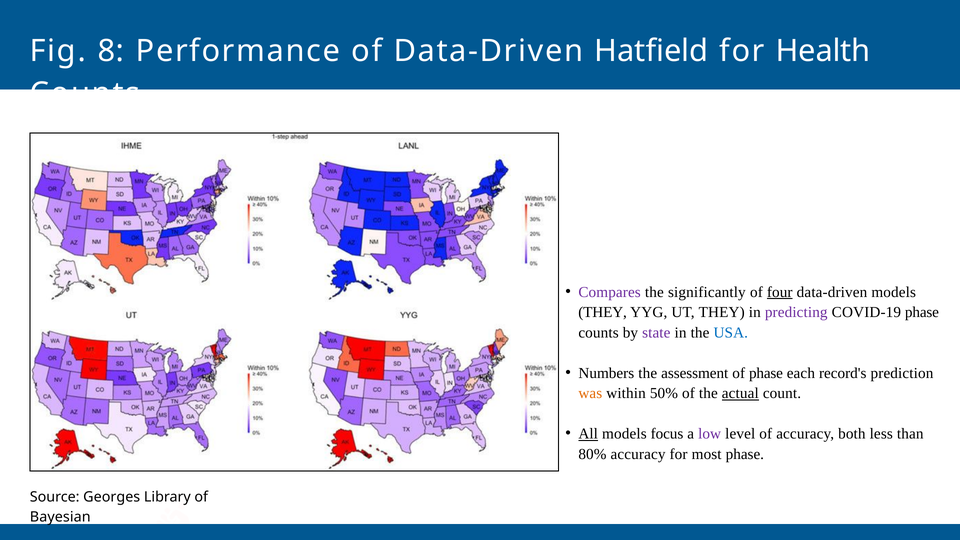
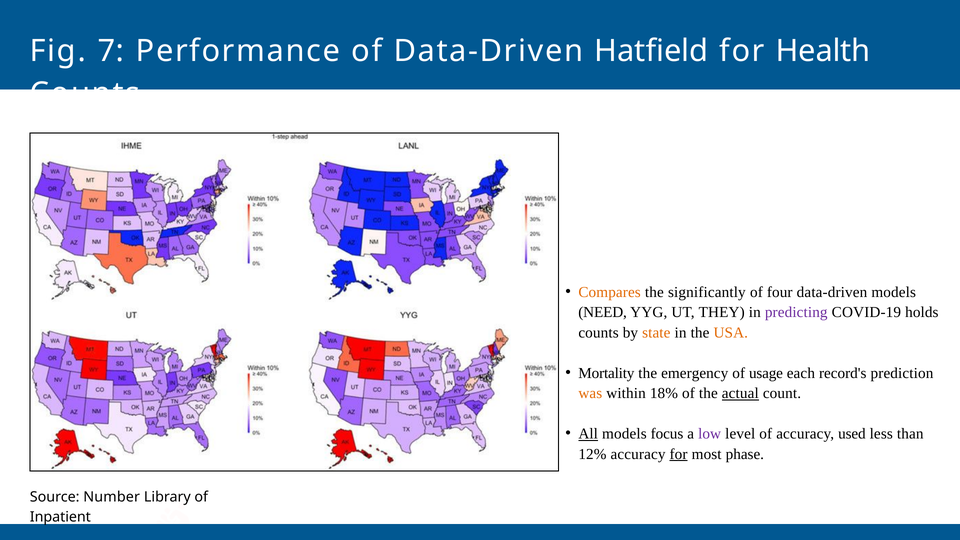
8: 8 -> 7 (111, 51)
Compares colour: purple -> orange (610, 292)
four underline: present -> none (780, 292)
THEY: THEY -> NEED (603, 312)
COVID-19 phase: phase -> holds (922, 312)
state colour: purple -> orange (656, 333)
USA colour: blue -> orange (731, 333)
Numbers: Numbers -> Mortality (606, 373)
assessment: assessment -> emergency (695, 373)
of phase: phase -> usage (766, 373)
50%: 50% -> 18% (664, 393)
both: both -> used (852, 434)
80%: 80% -> 12% (592, 454)
for underline: none -> present (679, 454)
Georges: Georges -> Number (112, 497)
Bayesian: Bayesian -> Inpatient (60, 517)
